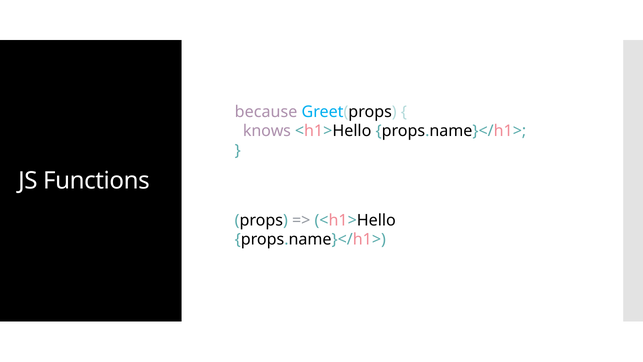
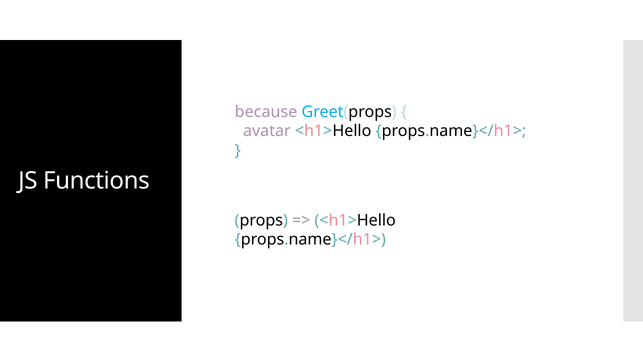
knows: knows -> avatar (267, 131)
